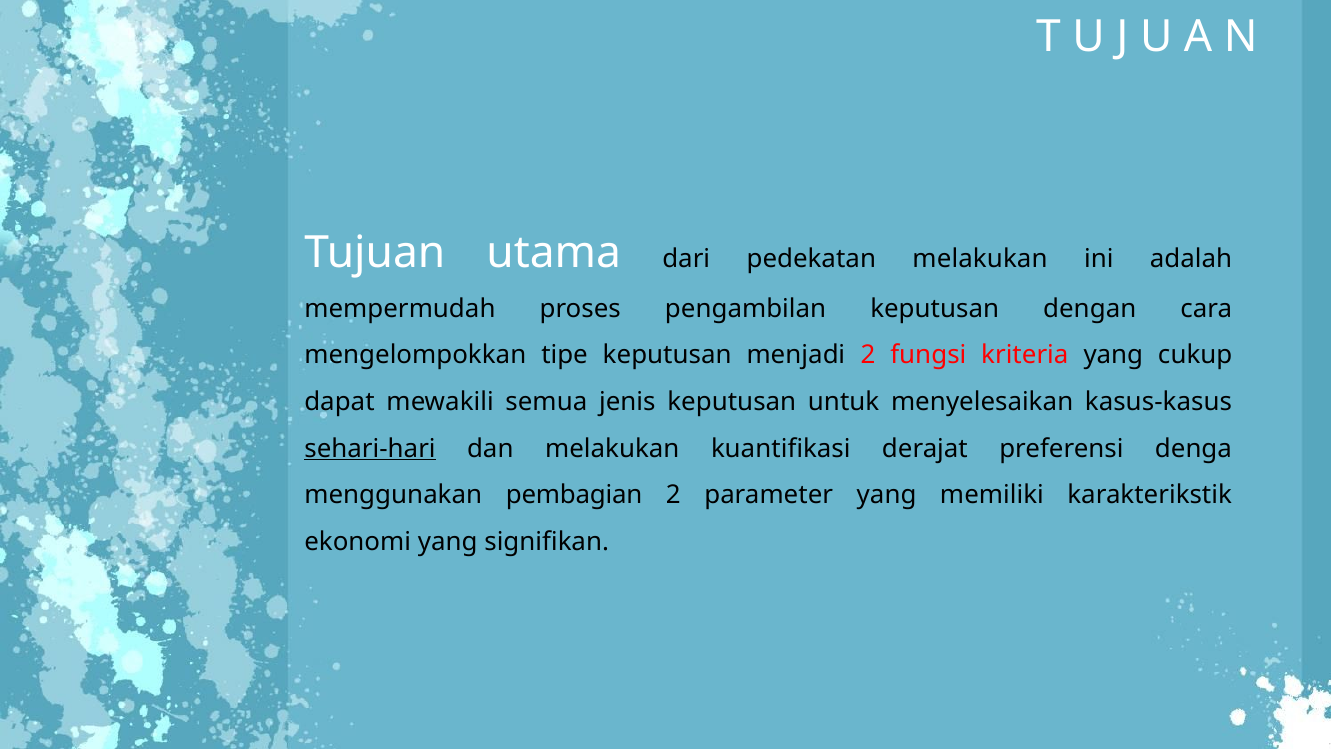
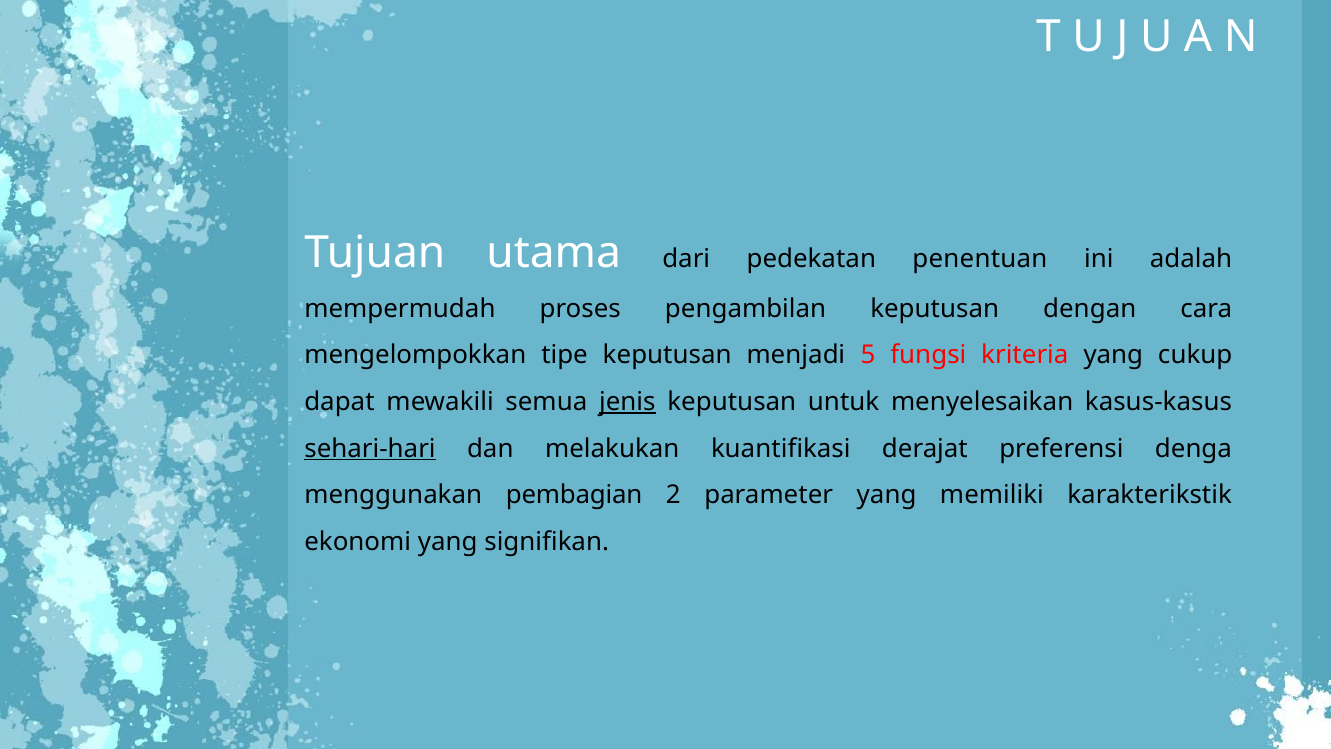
pedekatan melakukan: melakukan -> penentuan (980, 258)
menjadi 2: 2 -> 5 (868, 355)
jenis underline: none -> present (627, 402)
